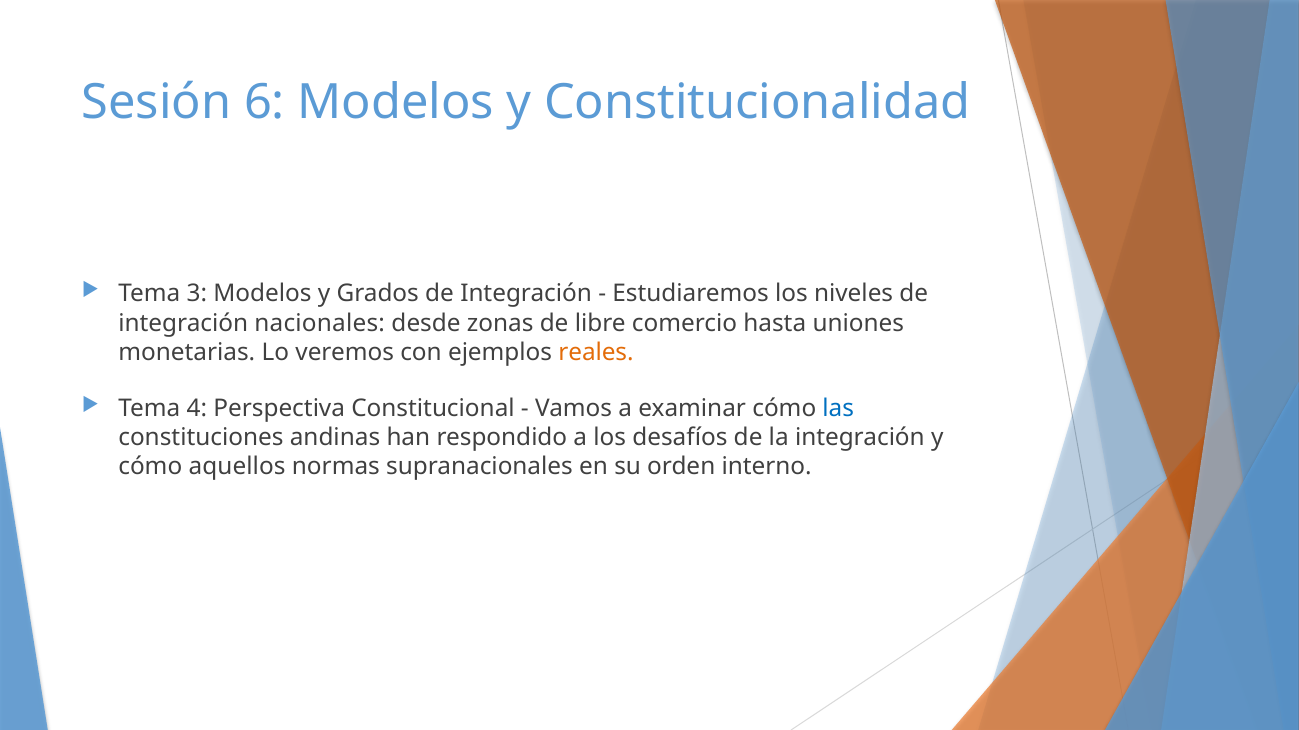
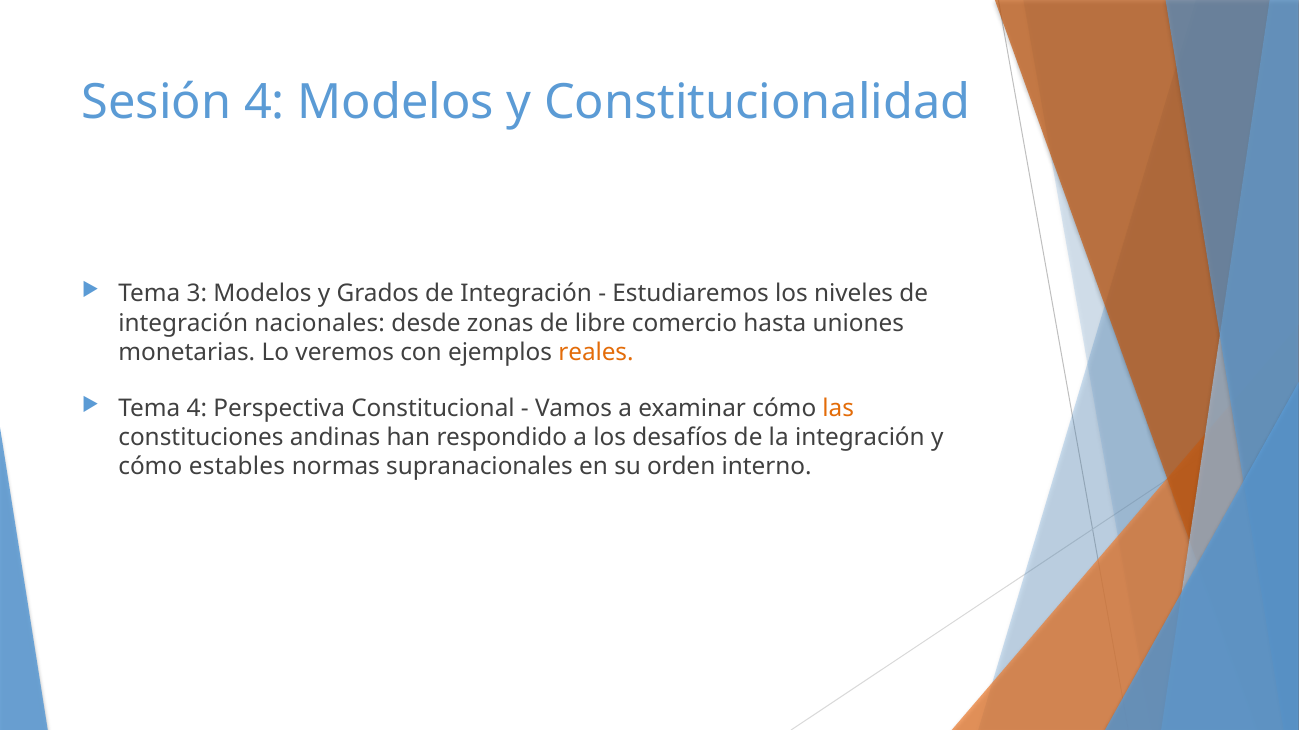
Sesión 6: 6 -> 4 (265, 102)
las colour: blue -> orange (838, 409)
aquellos: aquellos -> estables (237, 467)
